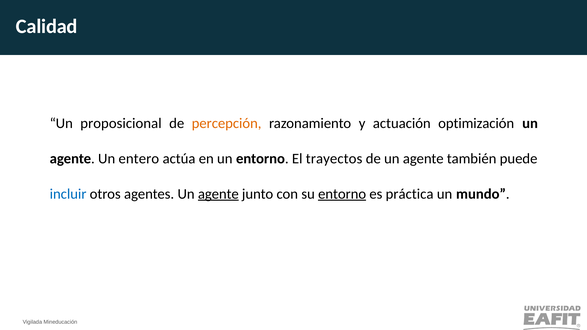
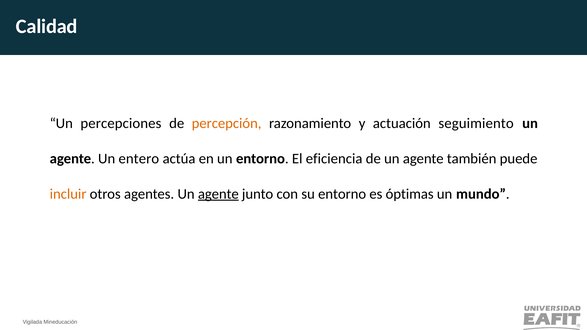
proposicional: proposicional -> percepciones (121, 124)
optimización: optimización -> seguimiento (476, 124)
trayectos: trayectos -> eficiencia (334, 159)
incluir colour: blue -> orange (68, 194)
entorno underline: present -> none (342, 194)
práctica: práctica -> óptimas (410, 194)
